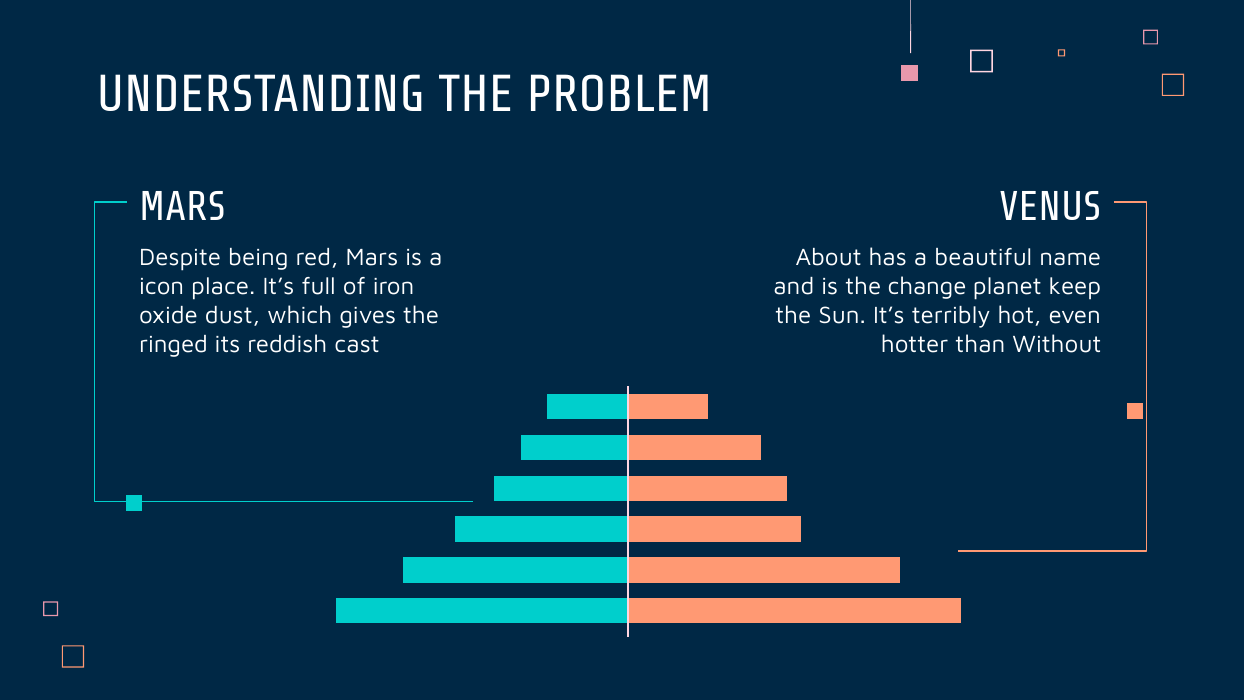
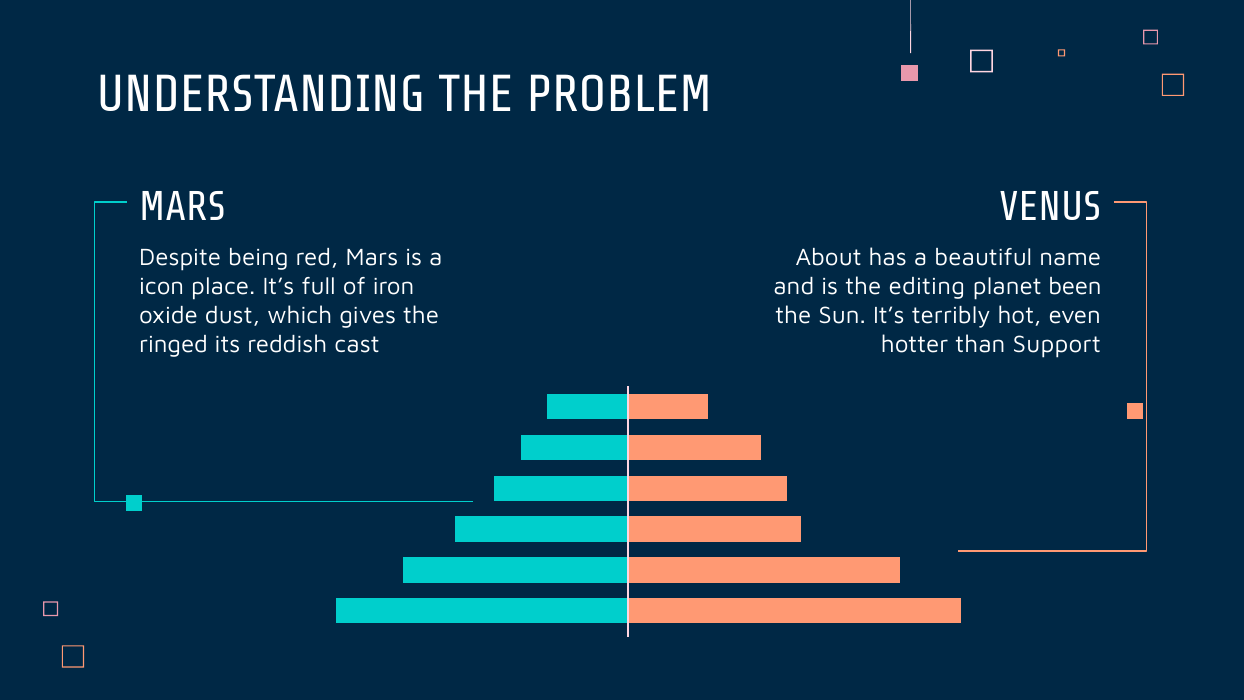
change: change -> editing (927, 287)
keep: keep -> been (1075, 287)
Without: Without -> Support (1057, 345)
